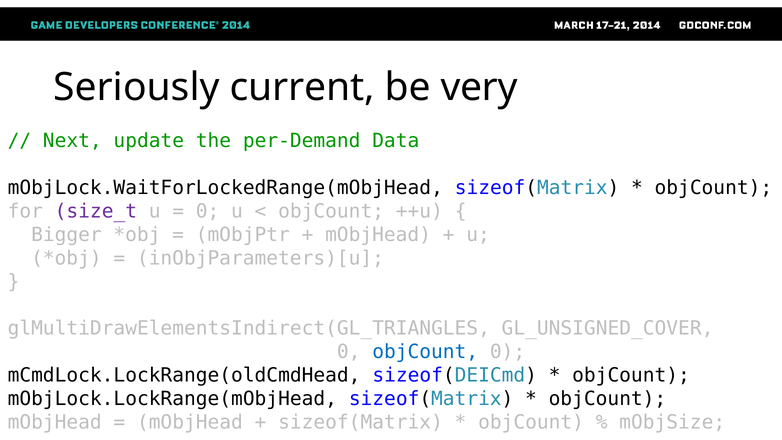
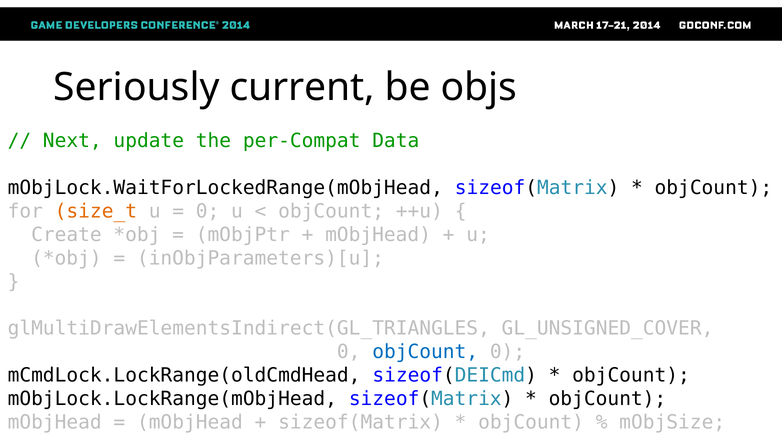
very: very -> objs (479, 87)
per-Demand: per-Demand -> per-Compat (302, 141)
size_t colour: purple -> orange (96, 211)
Bigger: Bigger -> Create (66, 235)
